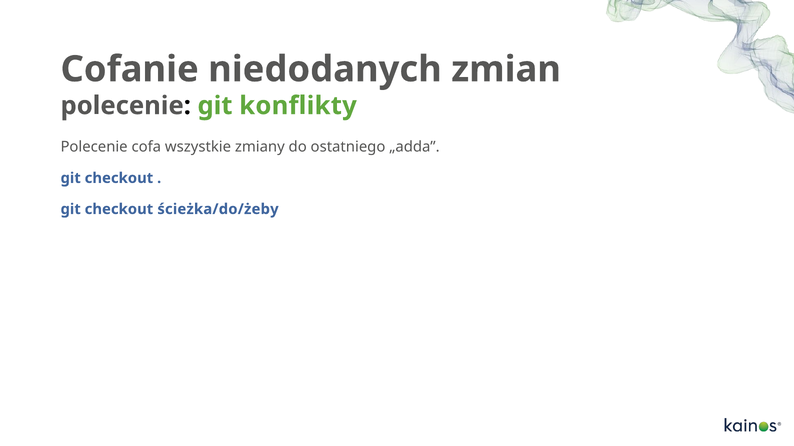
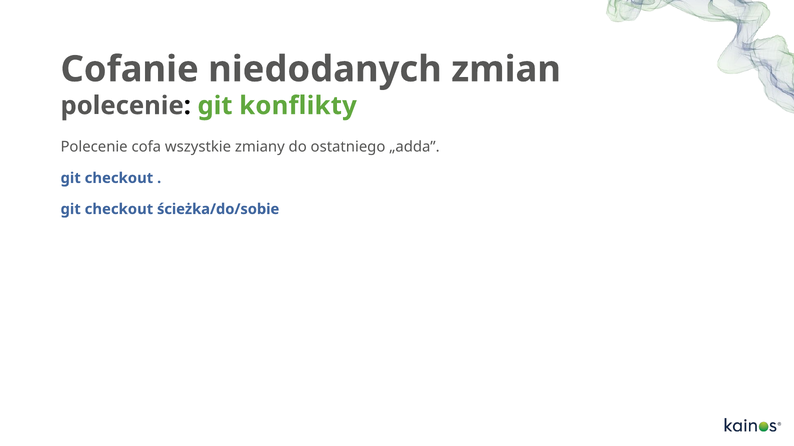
ścieżka/do/żeby: ścieżka/do/żeby -> ścieżka/do/sobie (218, 209)
